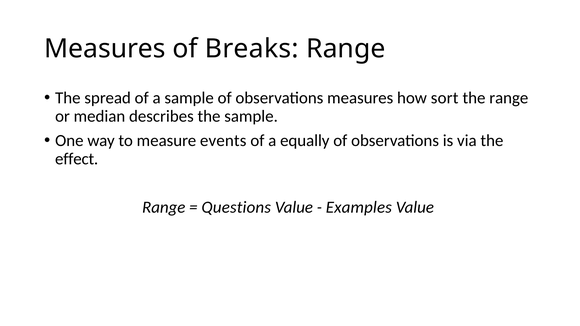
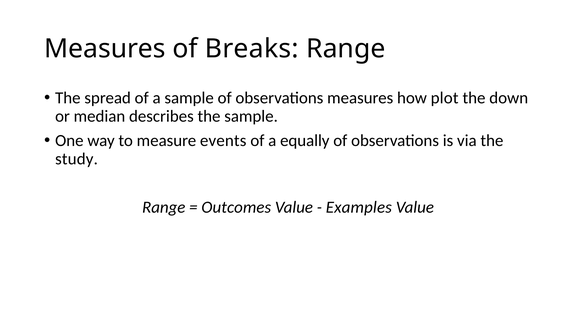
sort: sort -> plot (445, 98)
the range: range -> down (509, 98)
effect: effect -> study (76, 159)
Questions: Questions -> Outcomes (236, 208)
